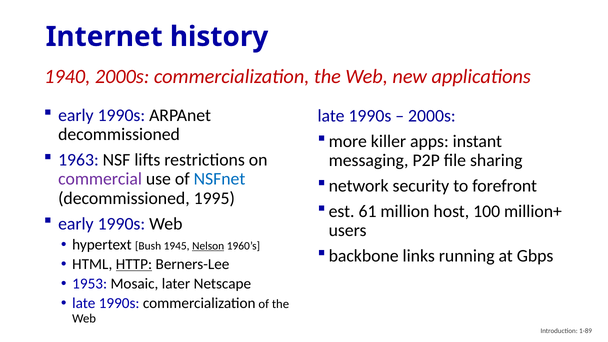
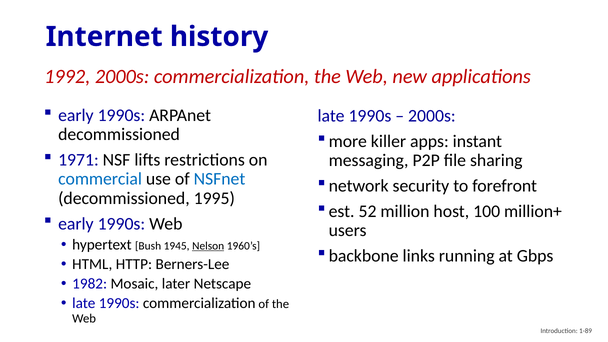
1940: 1940 -> 1992 (67, 76)
1963: 1963 -> 1971 (78, 160)
commercial colour: purple -> blue (100, 179)
61: 61 -> 52 (368, 211)
HTTP underline: present -> none (134, 264)
1953: 1953 -> 1982 (90, 284)
